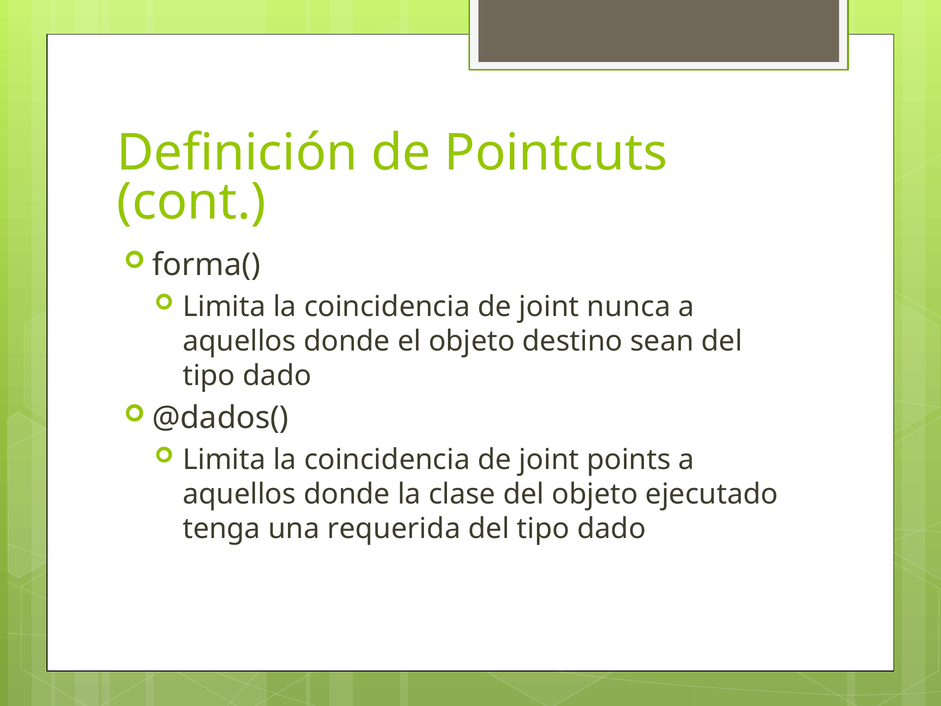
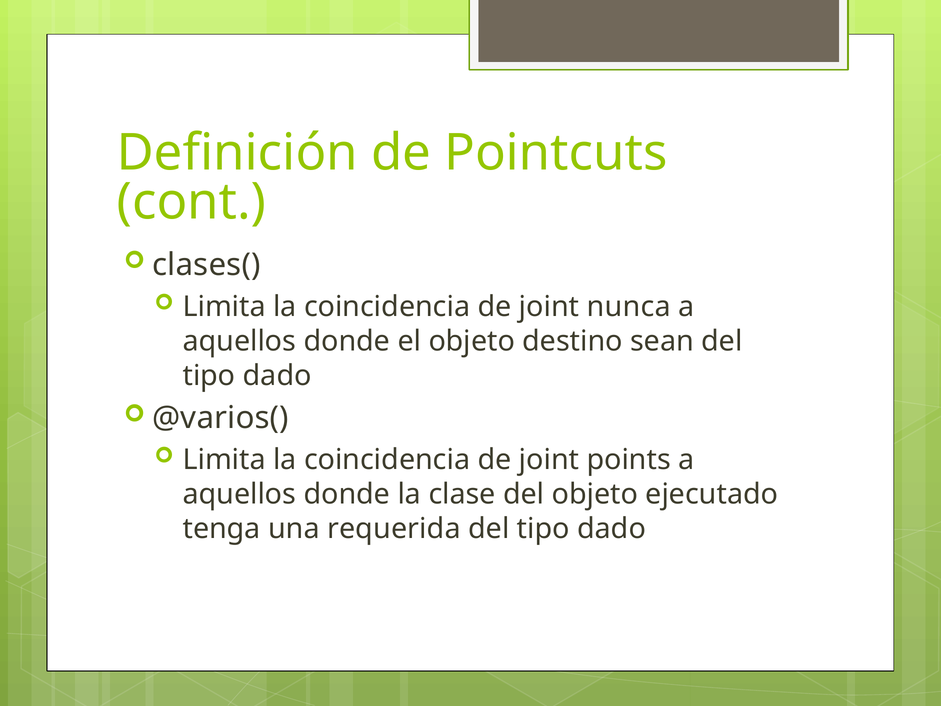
forma(: forma( -> clases( (206, 265)
@dados(: @dados( -> @varios( (220, 418)
